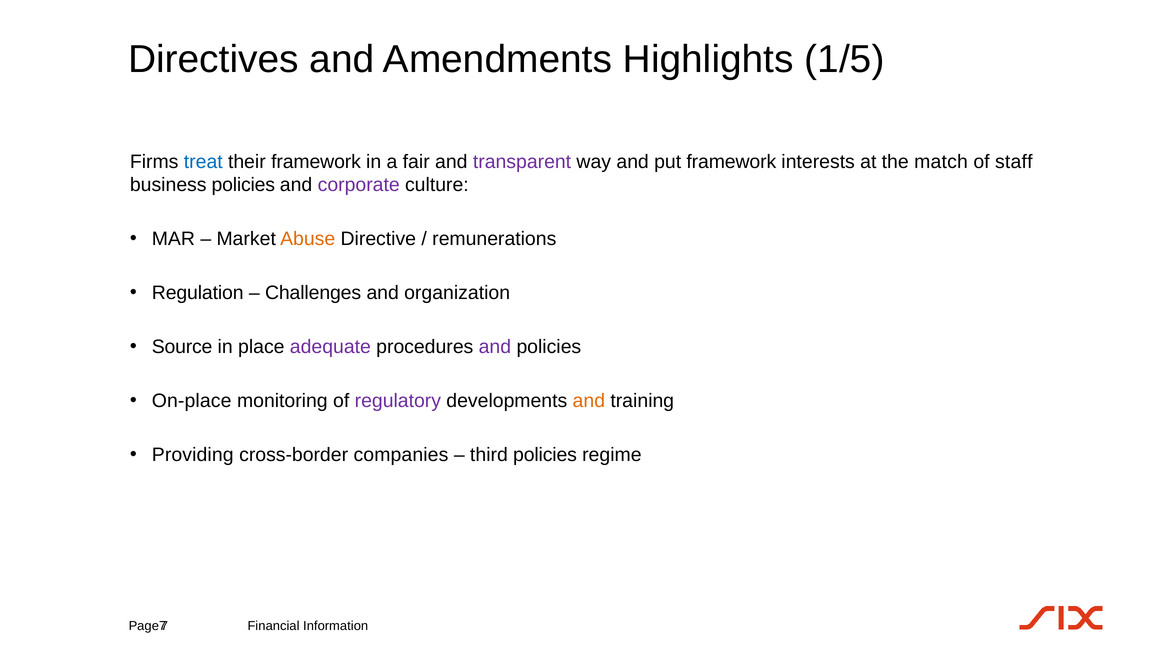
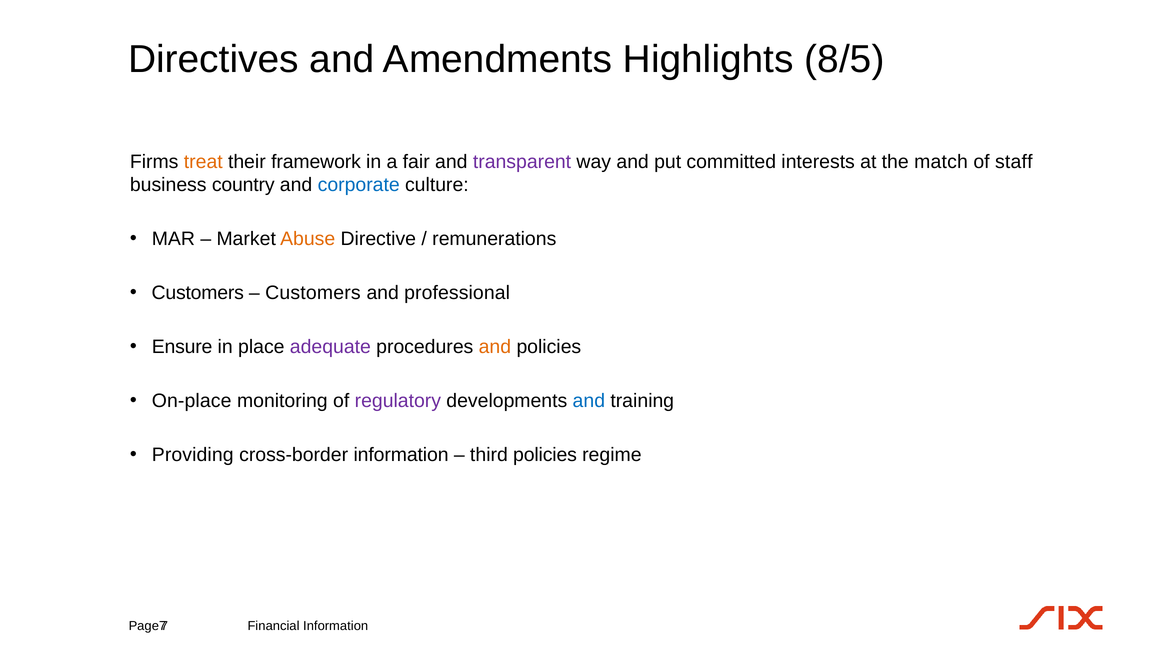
1/5: 1/5 -> 8/5 (844, 59)
treat colour: blue -> orange (203, 162)
put framework: framework -> committed (731, 162)
business policies: policies -> country (243, 185)
corporate colour: purple -> blue (359, 185)
Regulation: Regulation -> Customers (198, 293)
Challenges: Challenges -> Customers (313, 293)
organization: organization -> professional (457, 293)
Source: Source -> Ensure (182, 347)
and colour: purple -> orange (495, 347)
and colour: orange -> blue (589, 401)
cross-border companies: companies -> information (401, 455)
